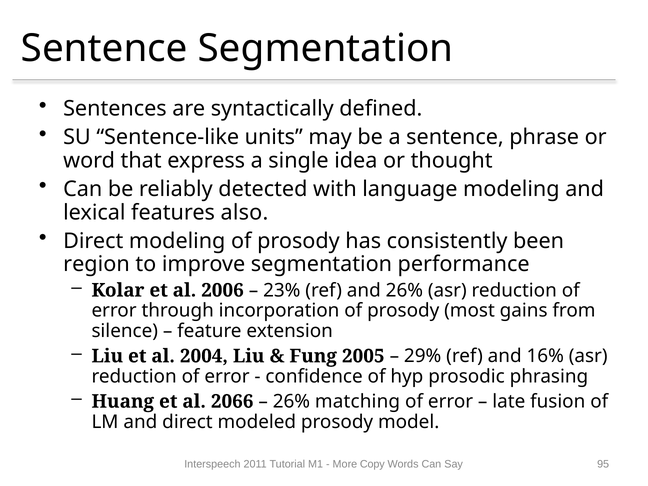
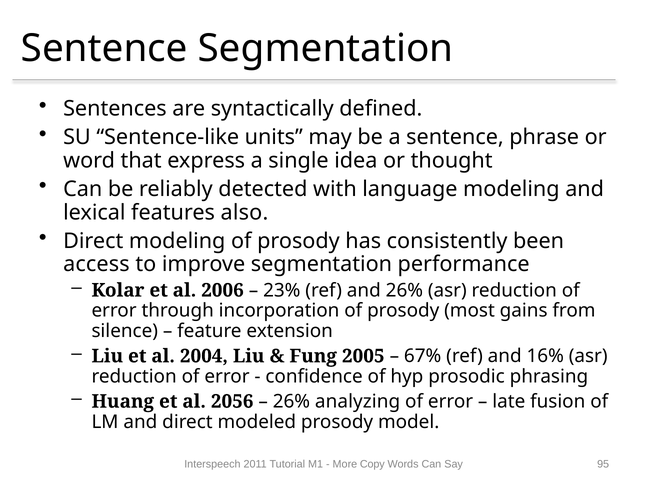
region: region -> access (96, 264)
29%: 29% -> 67% (423, 356)
2066: 2066 -> 2056 (232, 401)
matching: matching -> analyzing (358, 401)
